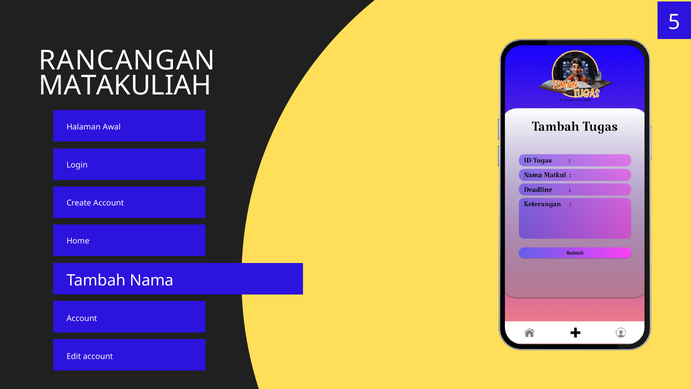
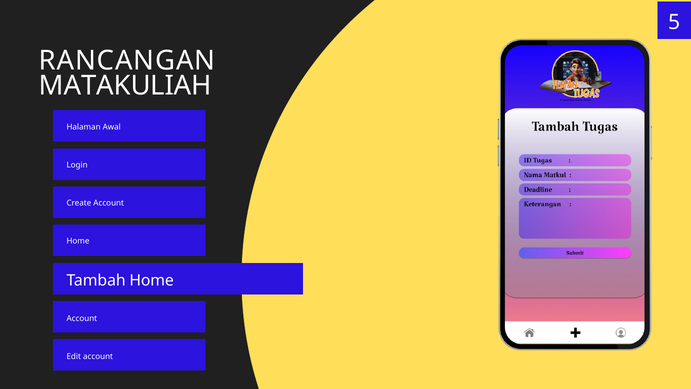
Tambah Nama: Nama -> Home (152, 280)
